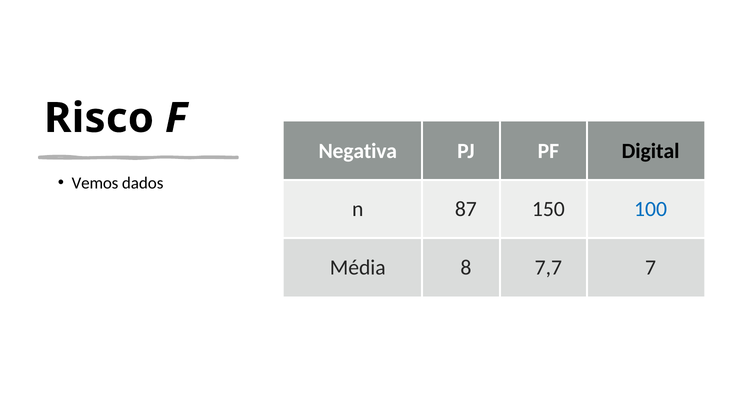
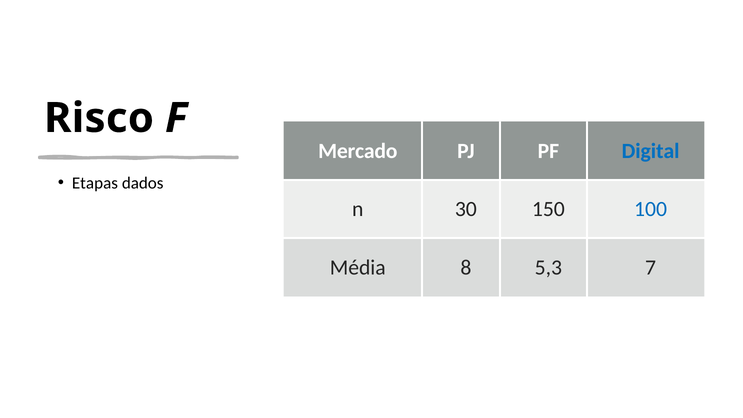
Negativa: Negativa -> Mercado (358, 151)
Digital colour: black -> blue (651, 151)
Vemos: Vemos -> Etapas (95, 183)
87: 87 -> 30 (466, 209)
7,7: 7,7 -> 5,3 (548, 267)
